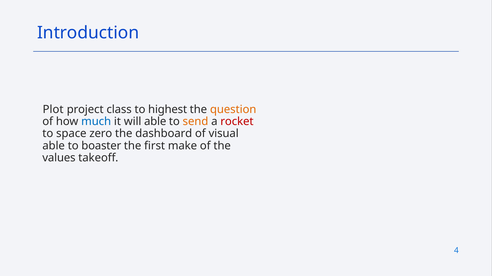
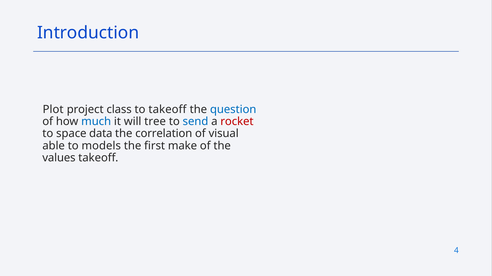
to highest: highest -> takeoff (168, 110)
question colour: orange -> blue (233, 110)
will able: able -> tree (155, 122)
send colour: orange -> blue (195, 122)
zero: zero -> data (101, 134)
dashboard: dashboard -> correlation (164, 134)
boaster: boaster -> models (101, 146)
